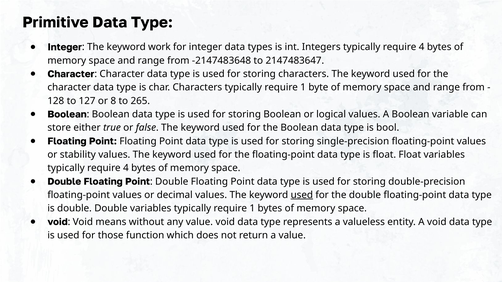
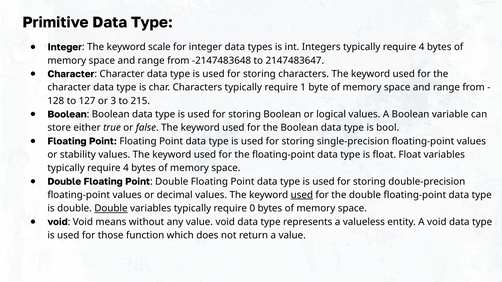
work: work -> scale (159, 47)
8: 8 -> 3 (113, 101)
265: 265 -> 215 (140, 101)
Double underline: none -> present (111, 209)
variables typically require 1: 1 -> 0 (252, 209)
